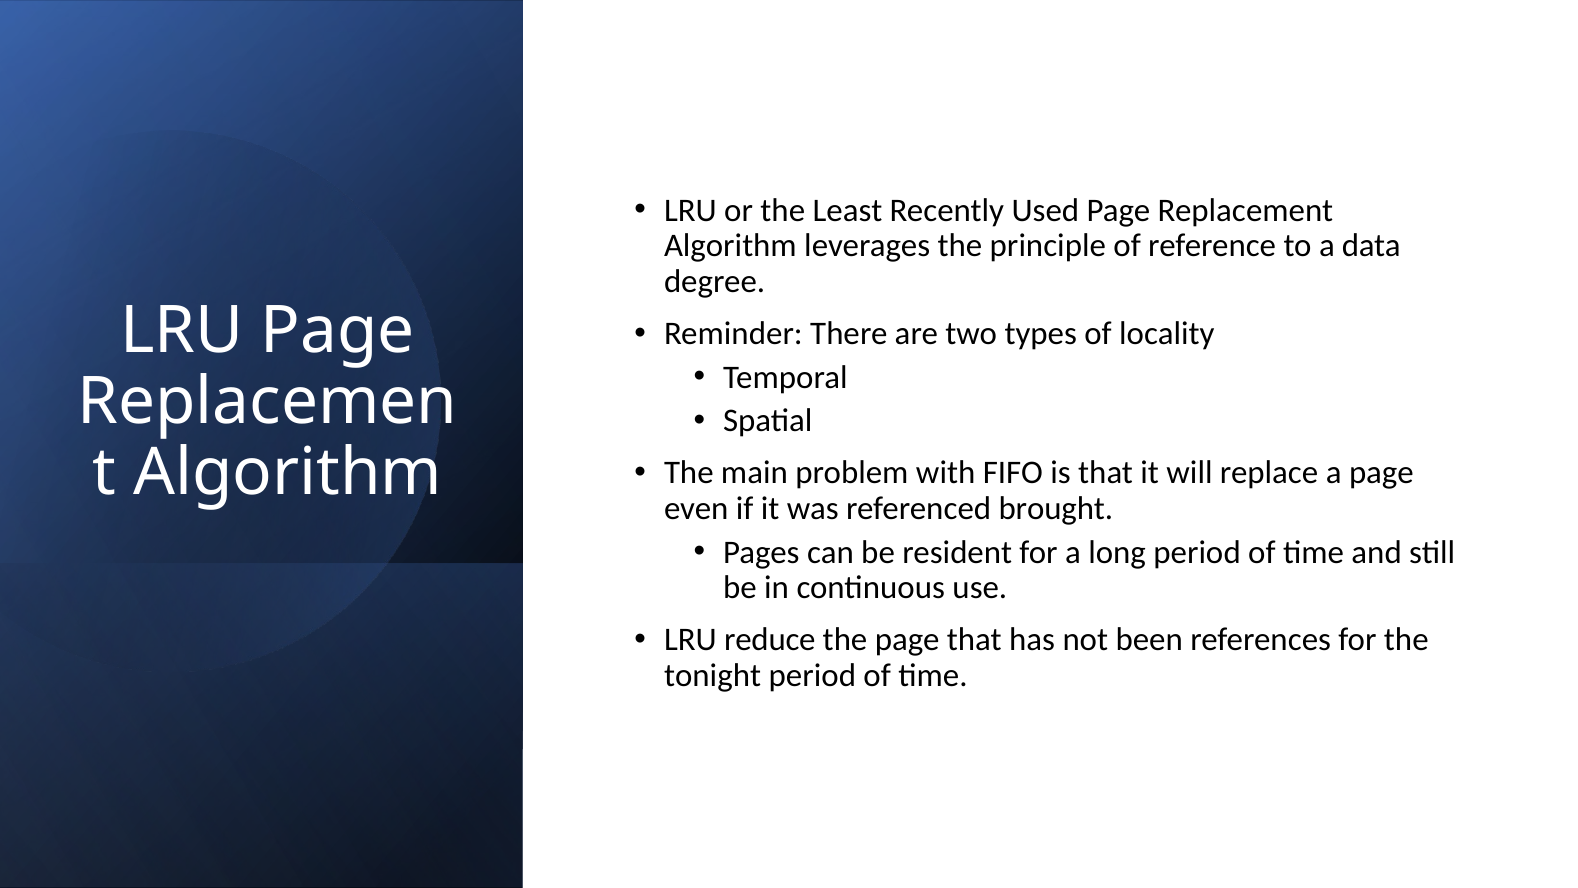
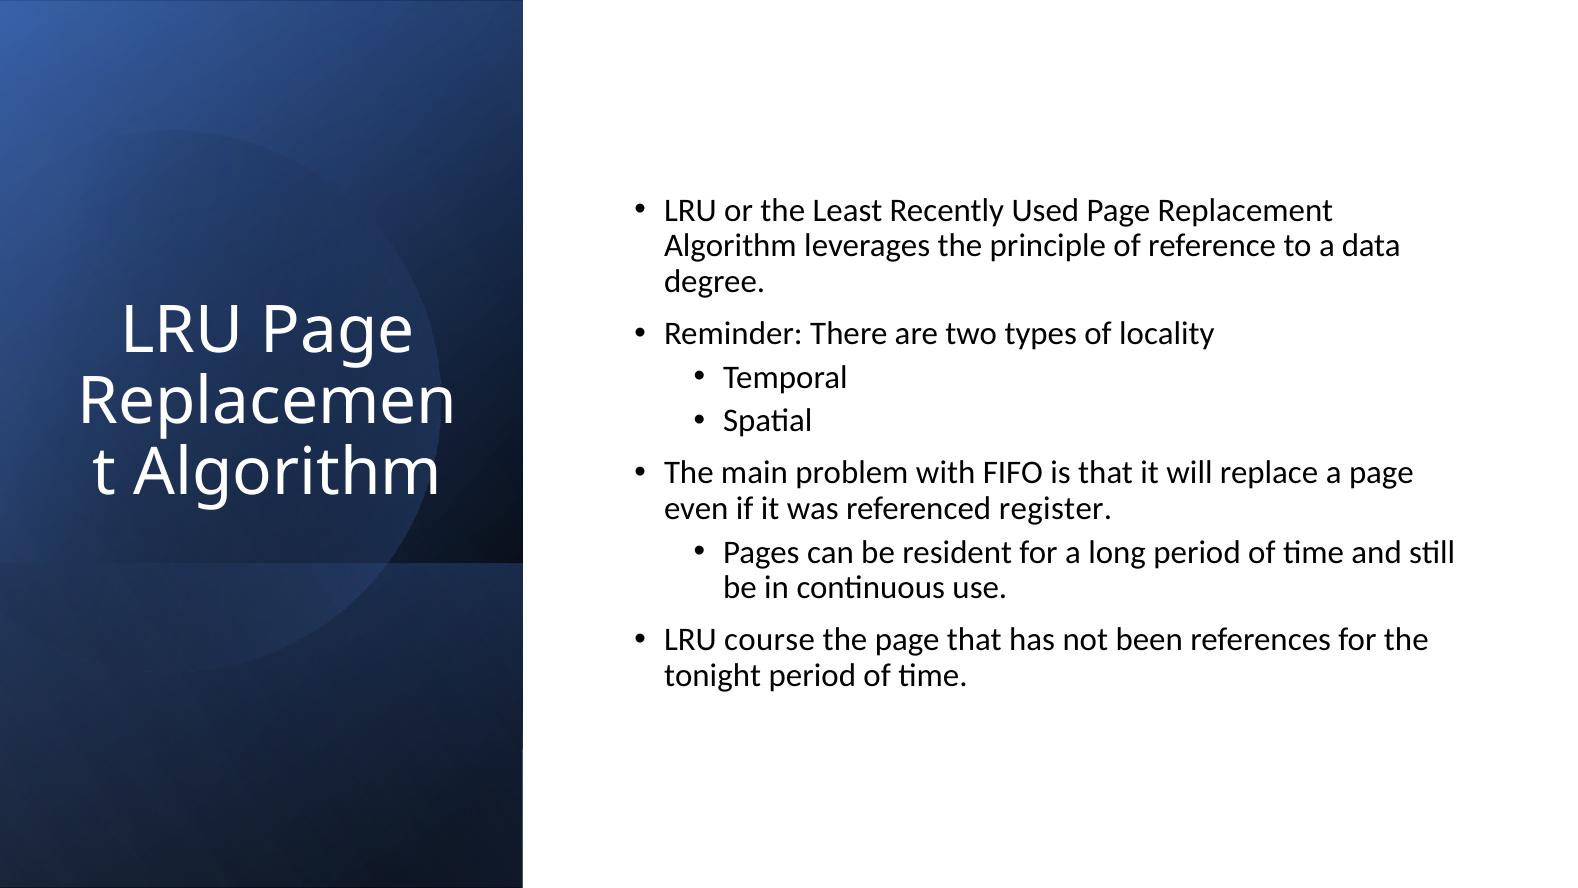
brought: brought -> register (1056, 508)
reduce: reduce -> course (770, 640)
